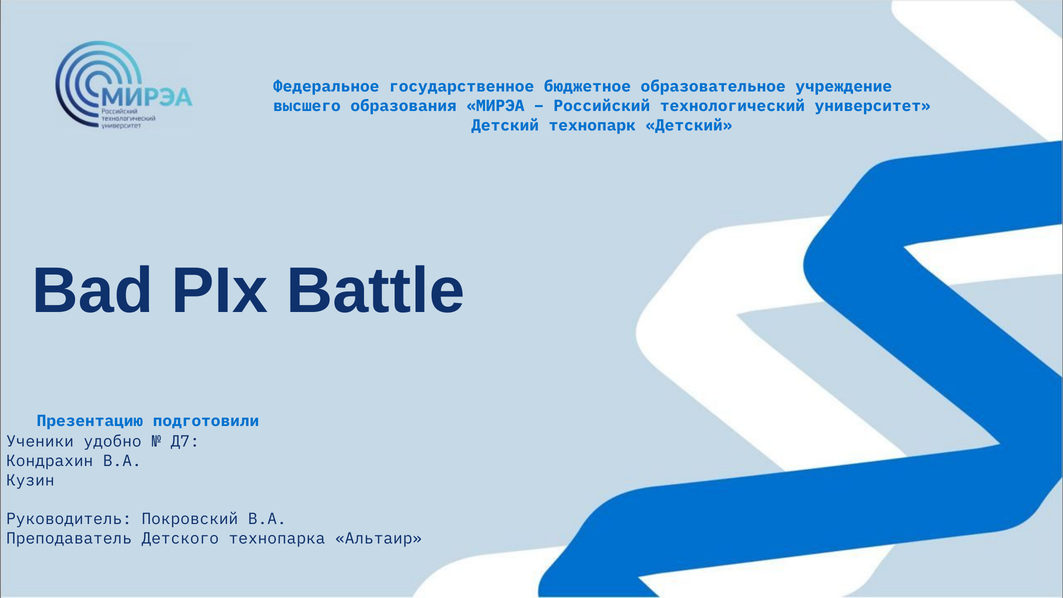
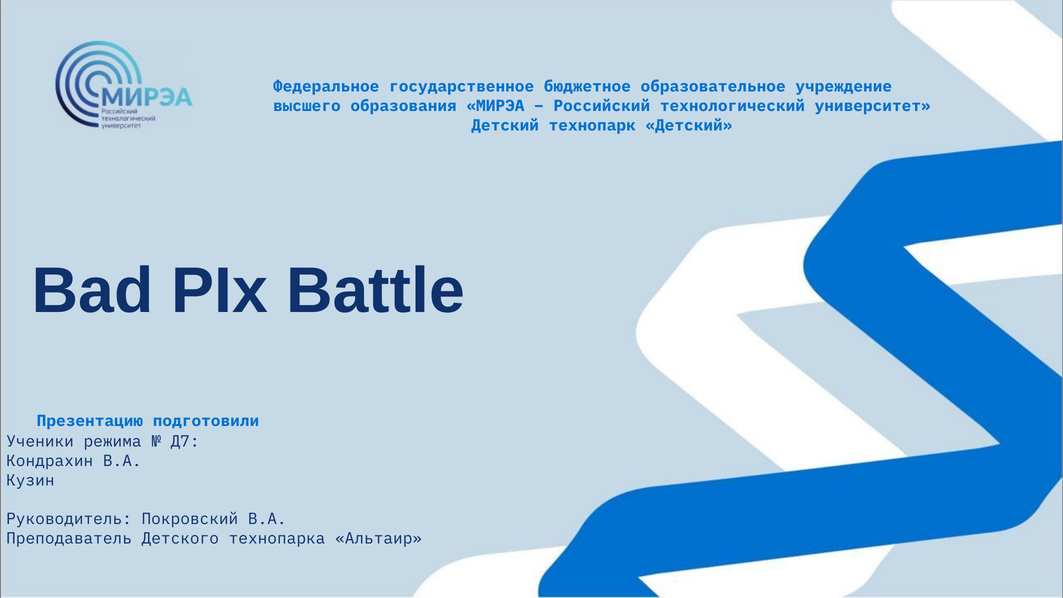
удобно: удобно -> режима (113, 442)
